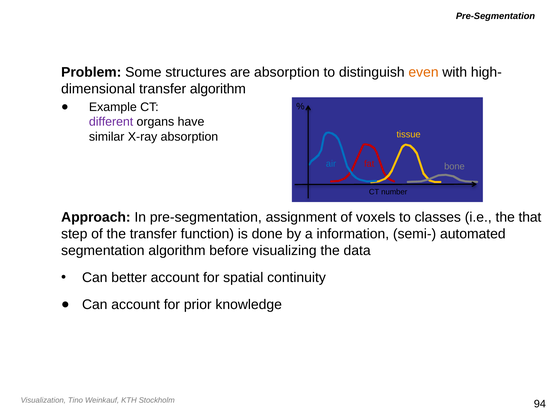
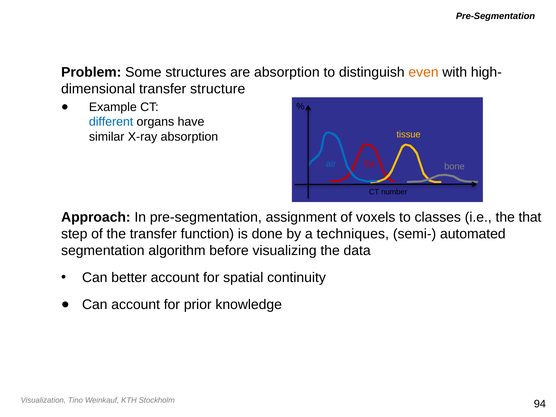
transfer algorithm: algorithm -> structure (218, 89)
different colour: purple -> blue (111, 122)
information: information -> techniques (353, 234)
